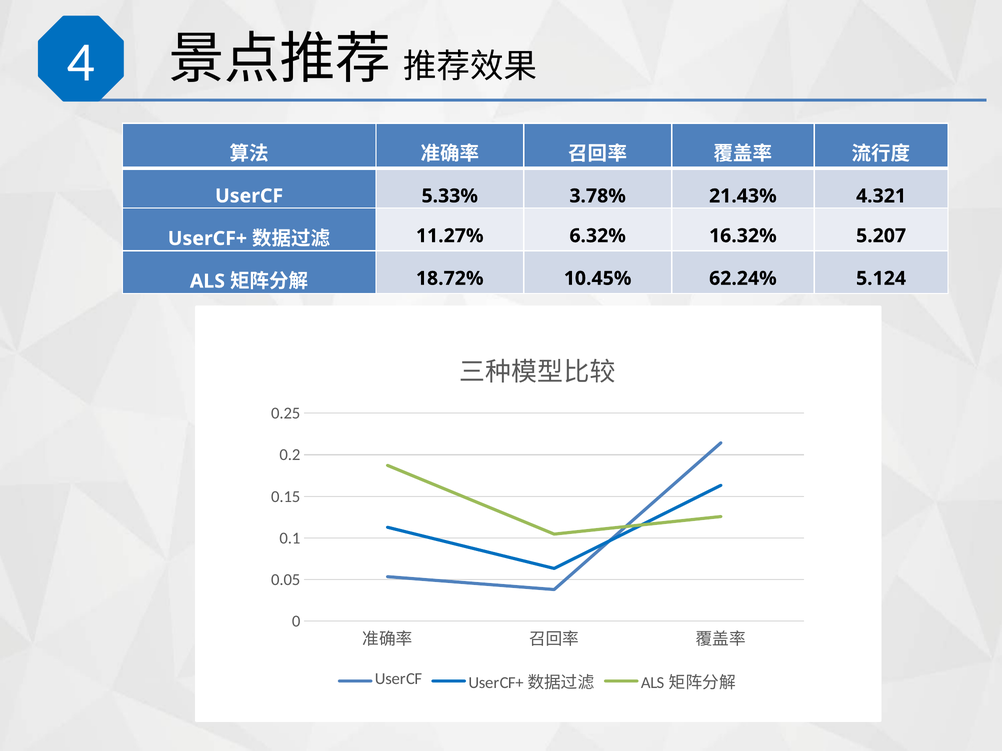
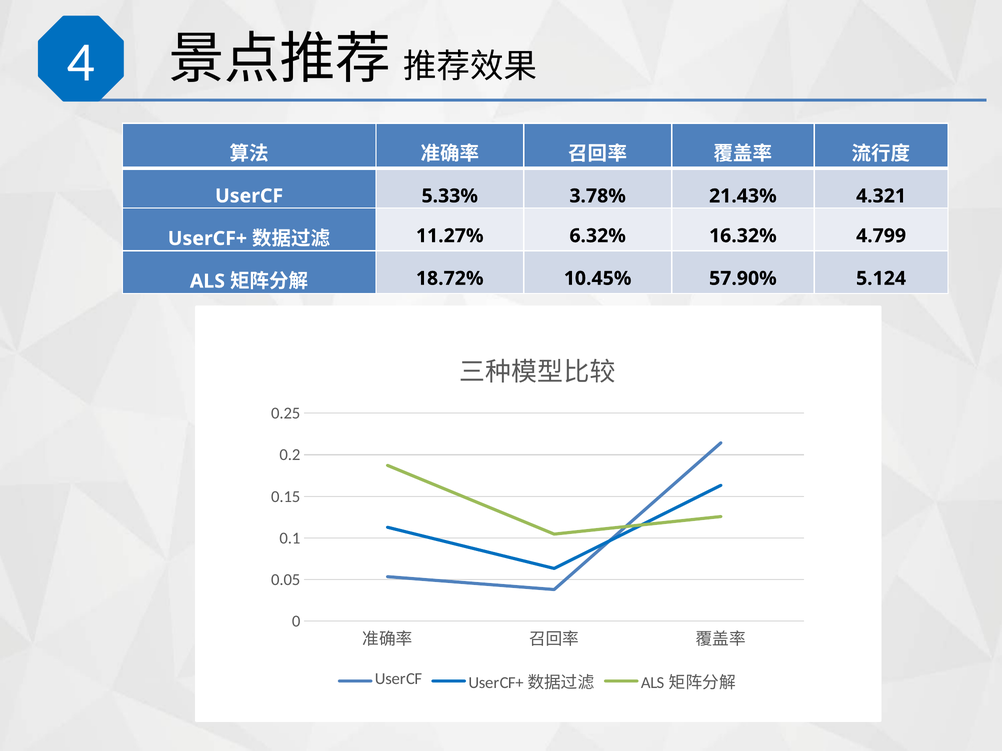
5.207: 5.207 -> 4.799 (881, 236)
62.24%: 62.24% -> 57.90% (743, 279)
